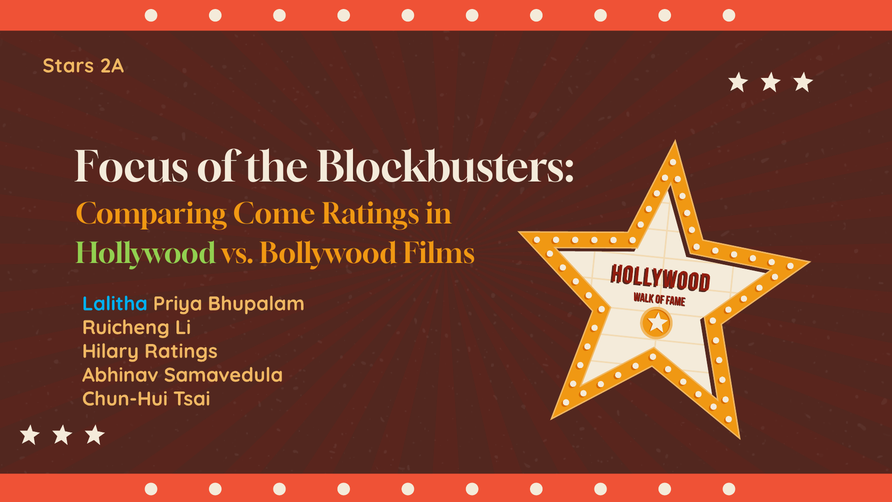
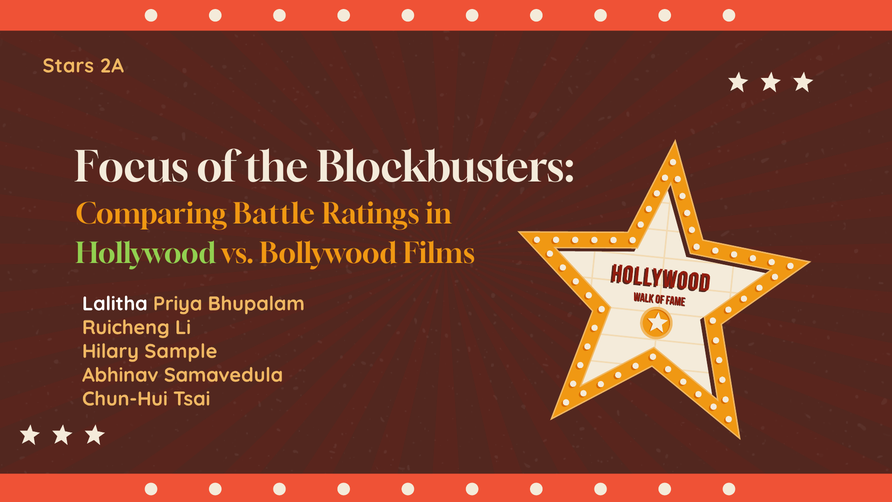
Come: Come -> Battle (274, 214)
Lalitha colour: light blue -> white (115, 304)
Hilary Ratings: Ratings -> Sample (181, 351)
